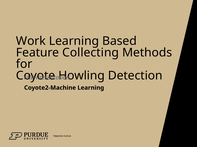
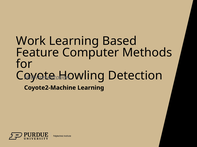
Collecting: Collecting -> Computer (91, 53)
